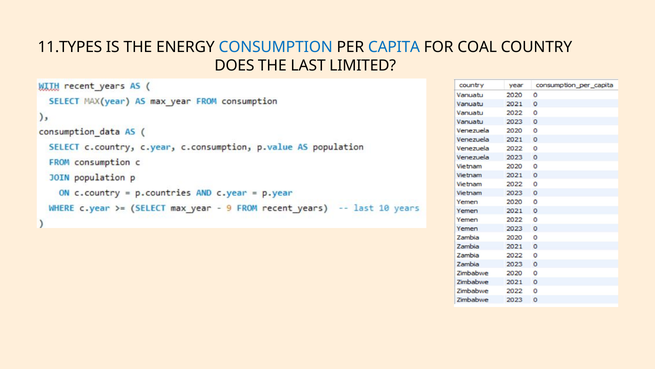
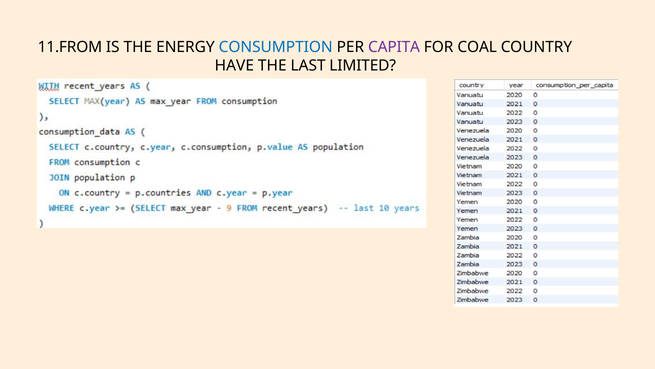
11.TYPES: 11.TYPES -> 11.FROM (70, 47)
CAPITA colour: blue -> purple (394, 47)
DOES: DOES -> HAVE (234, 65)
